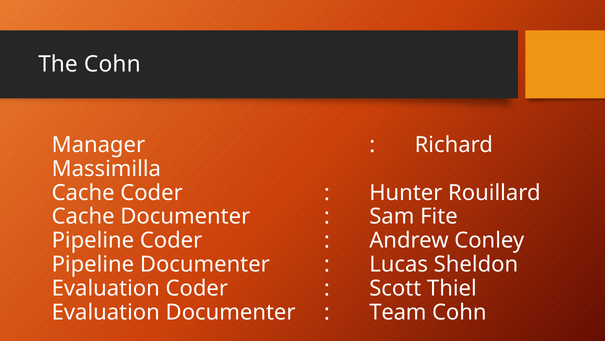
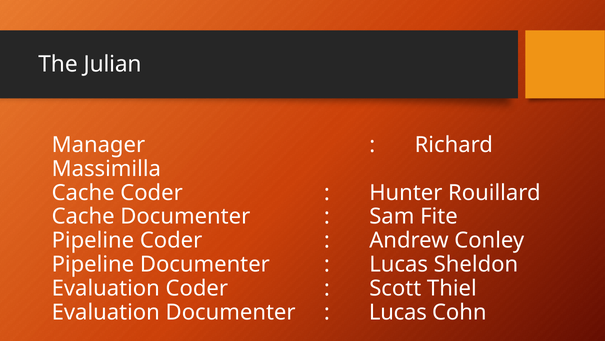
The Cohn: Cohn -> Julian (113, 64)
Team: Team -> Lucas (398, 312)
